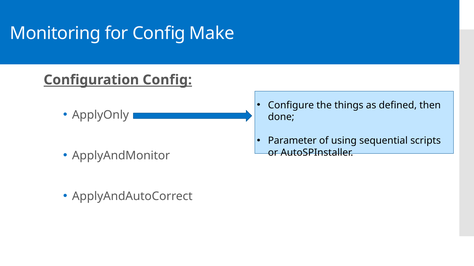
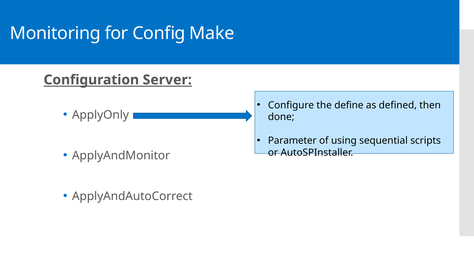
Configuration Config: Config -> Server (167, 80)
things: things -> define (349, 105)
